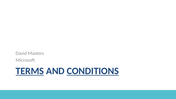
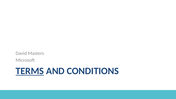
CONDITIONS underline: present -> none (93, 71)
